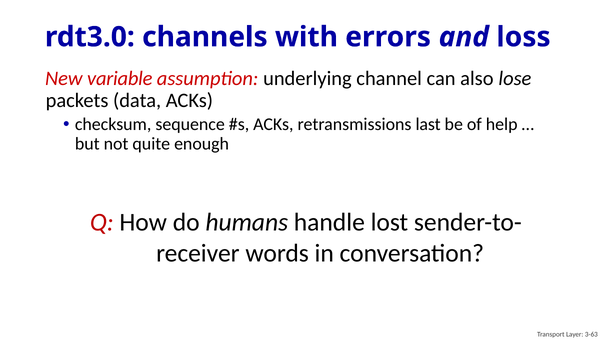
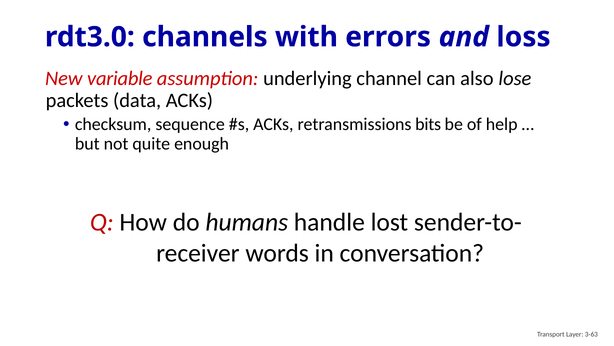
last: last -> bits (428, 124)
